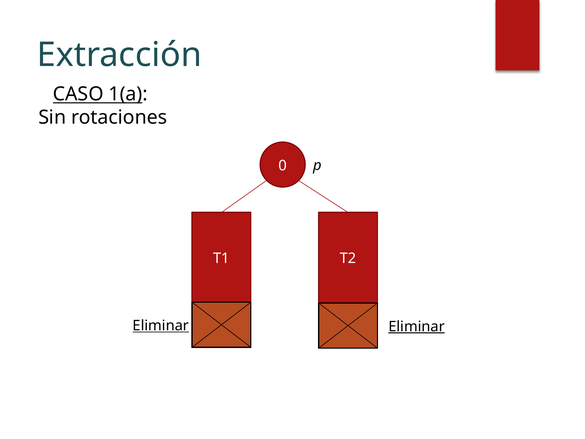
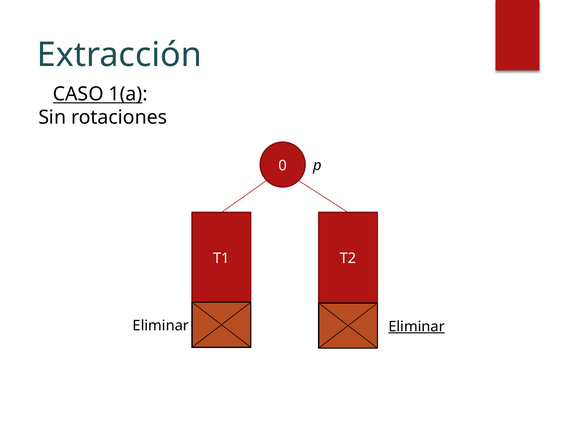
Eliminar underline: present -> none (161, 325)
